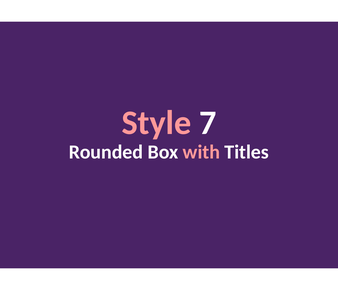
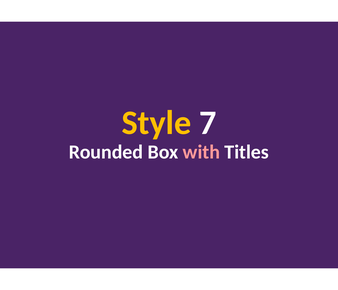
Style colour: pink -> yellow (156, 123)
